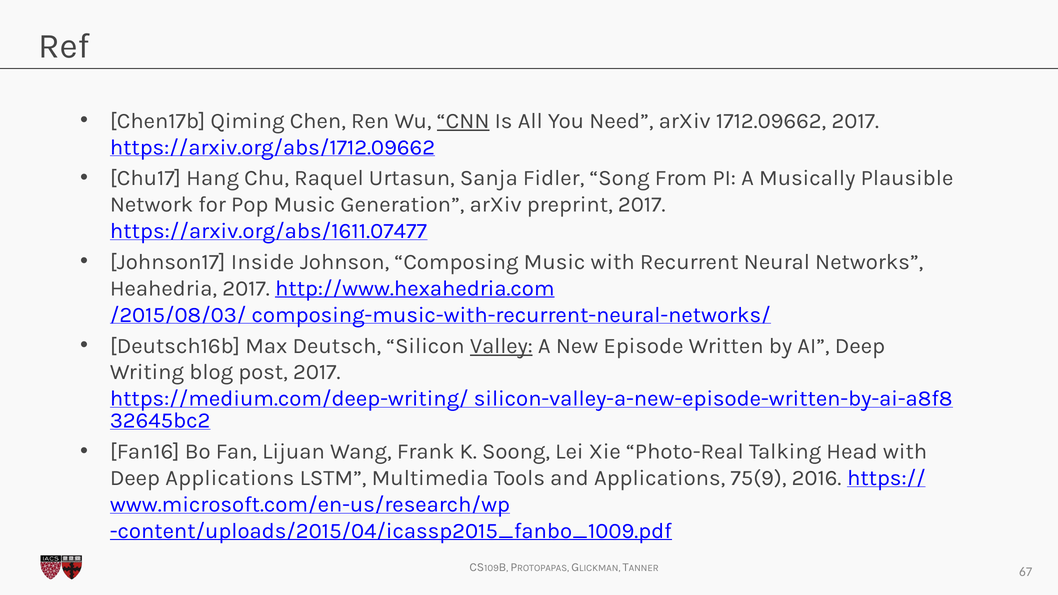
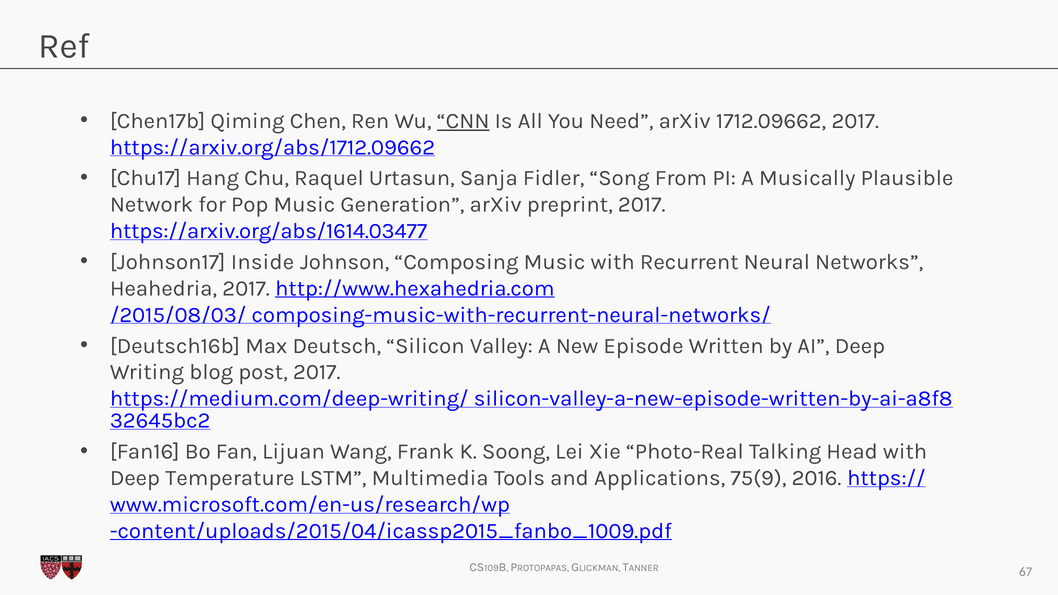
https://arxiv.org/abs/1611.07477: https://arxiv.org/abs/1611.07477 -> https://arxiv.org/abs/1614.03477 (269, 231)
Valley underline: present -> none (501, 346)
Deep Applications: Applications -> Temperature (230, 478)
